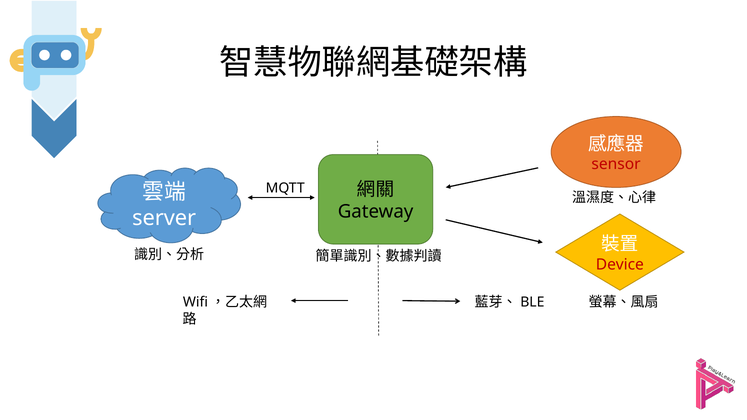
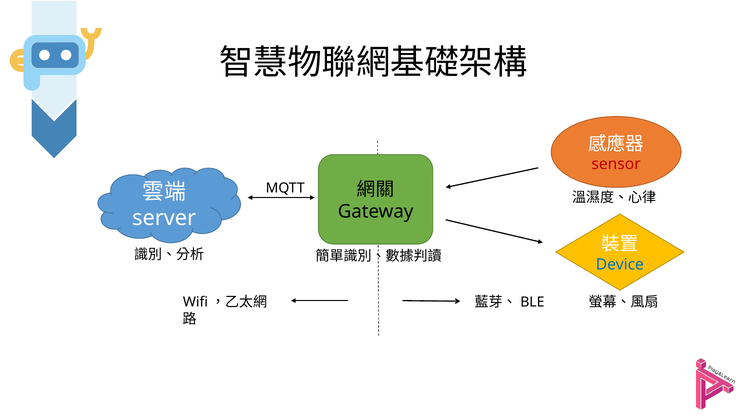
Device colour: red -> blue (620, 264)
